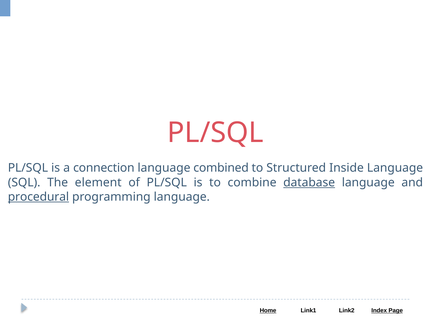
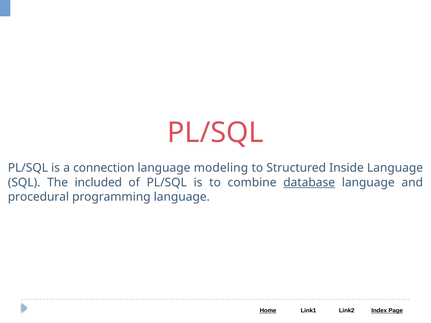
combined: combined -> modeling (221, 168)
element: element -> included (98, 183)
procedural underline: present -> none (38, 197)
